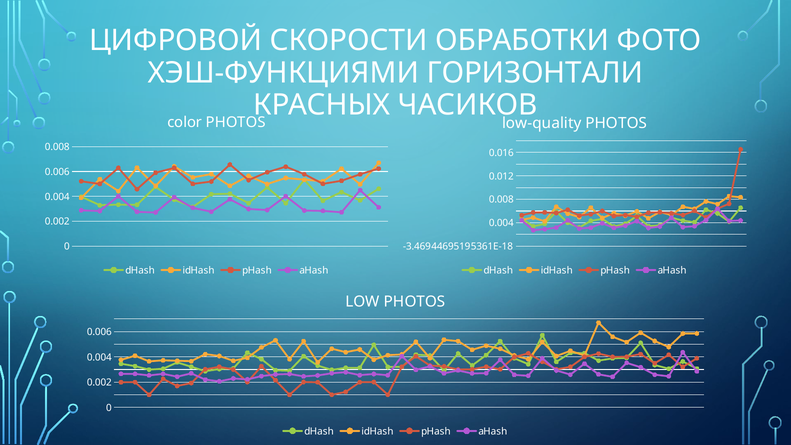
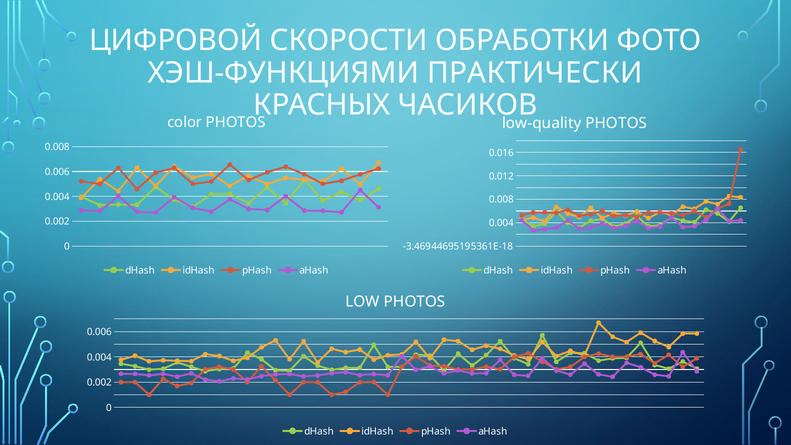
ГОРИЗОНТАЛИ: ГОРИЗОНТАЛИ -> ПРАКТИЧЕСКИ (535, 73)
